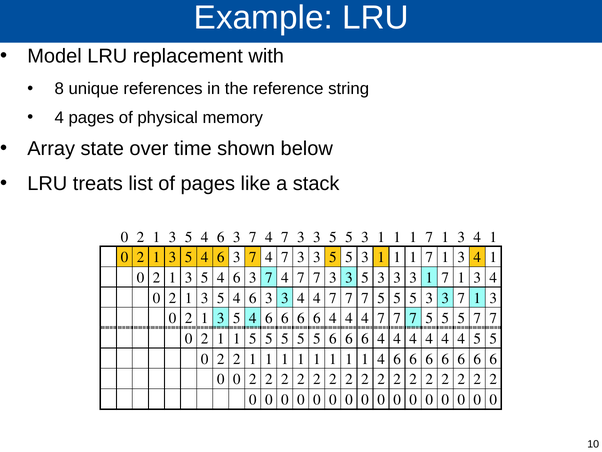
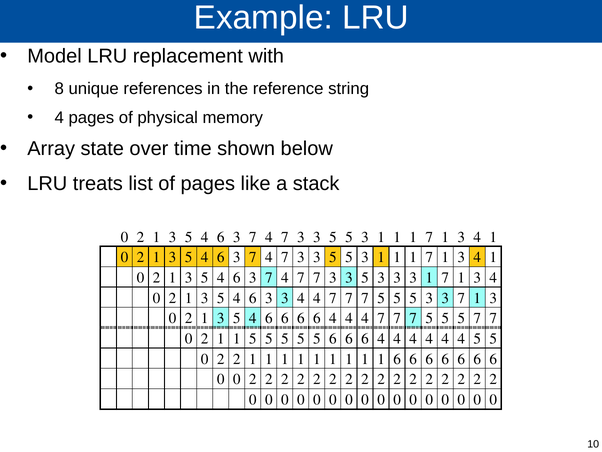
4: 4 -> 1 (381, 359)
